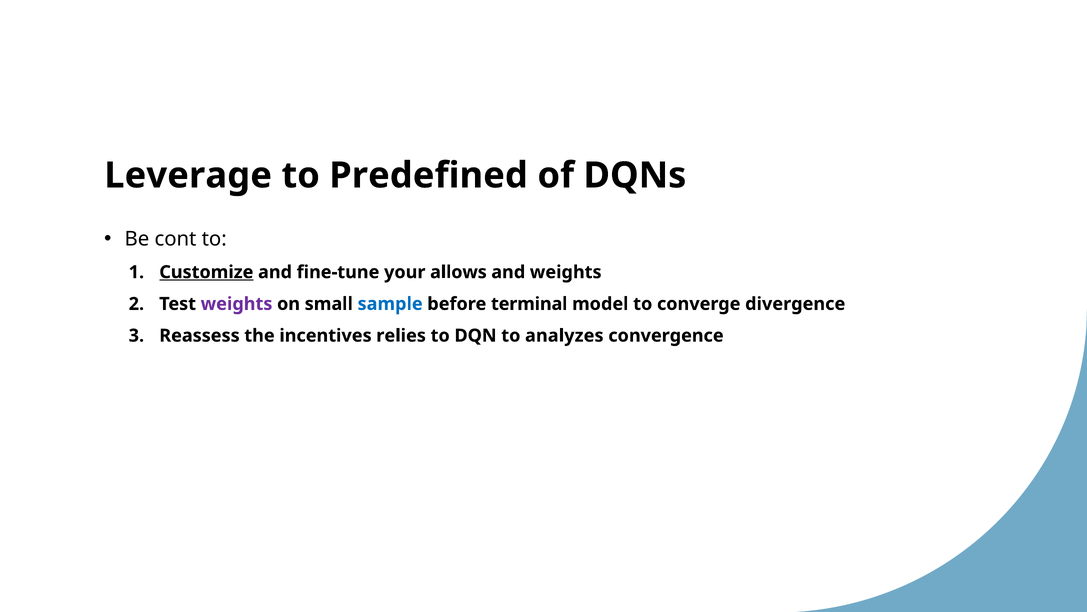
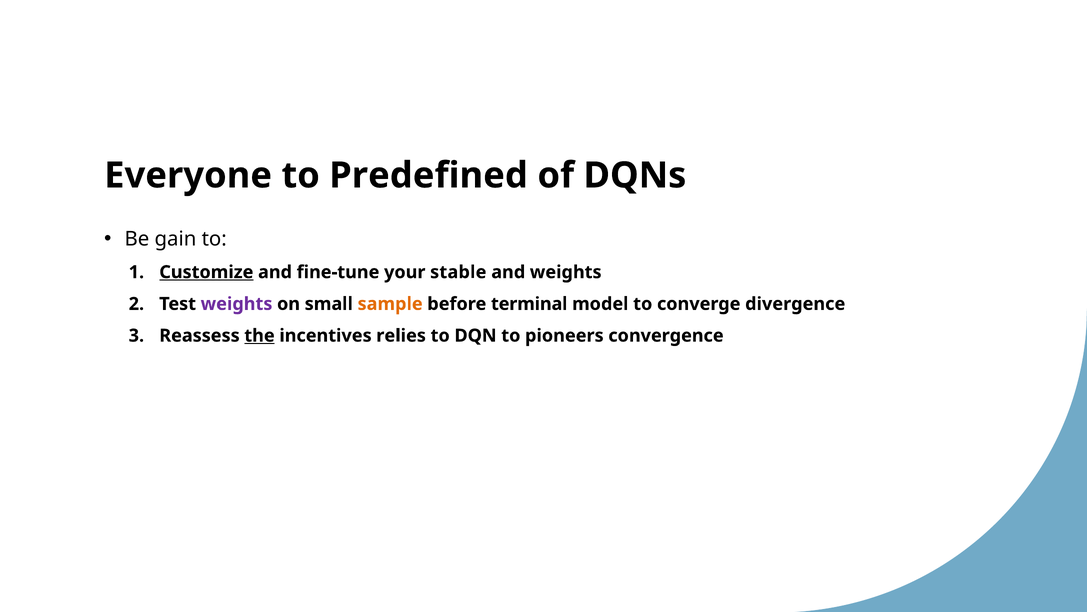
Leverage: Leverage -> Everyone (188, 175)
cont: cont -> gain (175, 239)
allows: allows -> stable (458, 272)
sample colour: blue -> orange (390, 304)
the underline: none -> present (259, 335)
analyzes: analyzes -> pioneers (564, 335)
